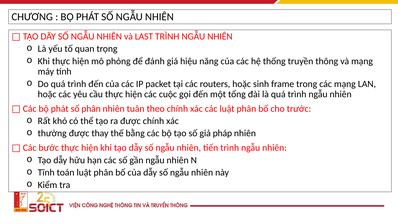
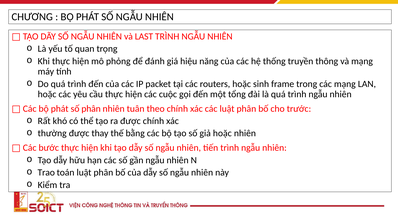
giả pháp: pháp -> hoặc (222, 133)
Tĩnh: Tĩnh -> Trao (46, 172)
